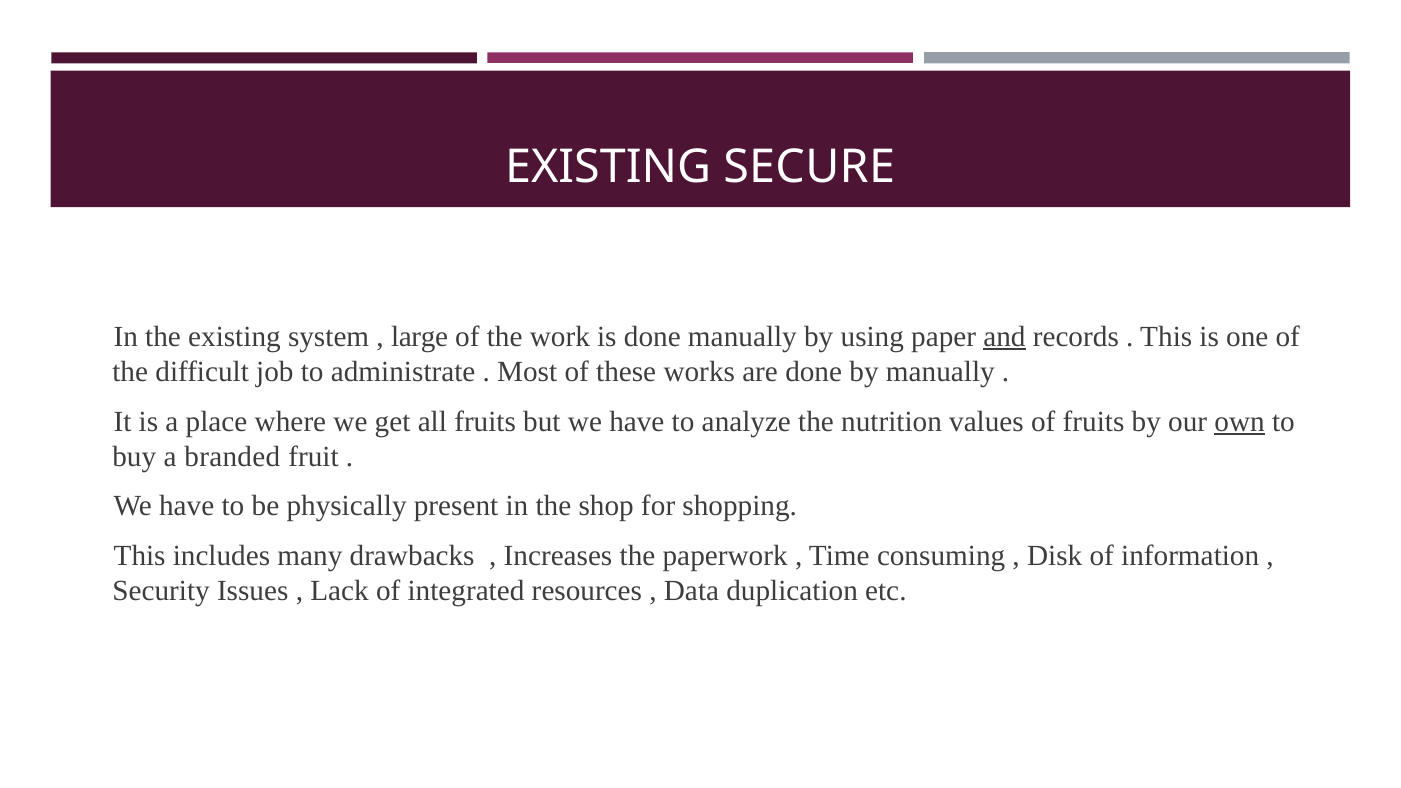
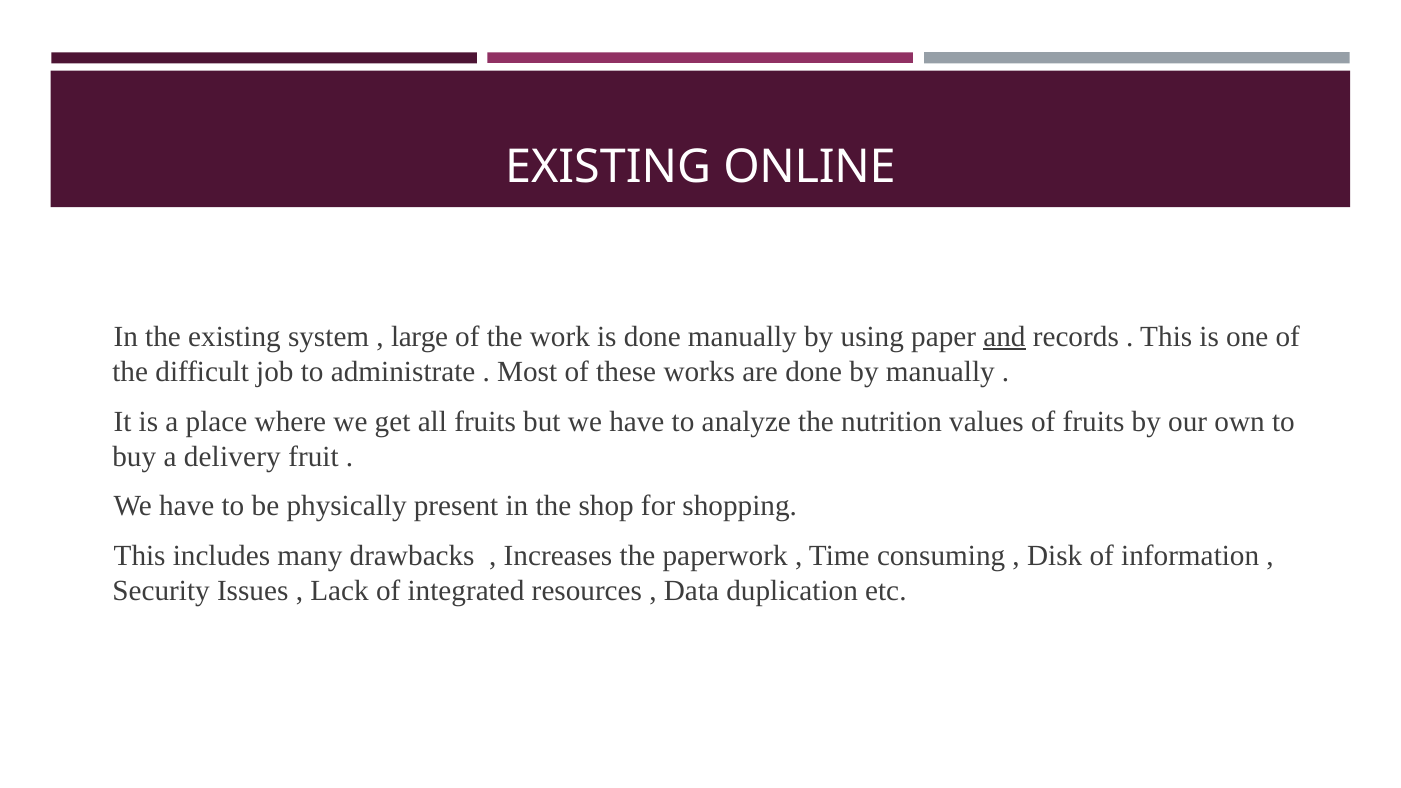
SECURE: SECURE -> ONLINE (809, 167)
own underline: present -> none (1240, 422)
branded: branded -> delivery (232, 457)
